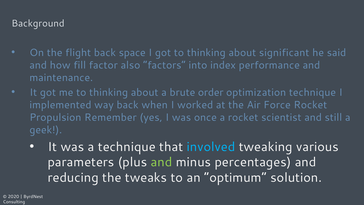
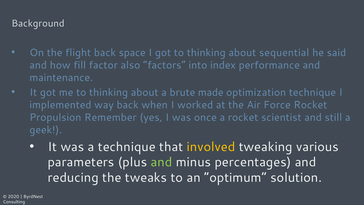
significant: significant -> sequential (284, 52)
order: order -> made (211, 92)
involved colour: light blue -> yellow (211, 147)
